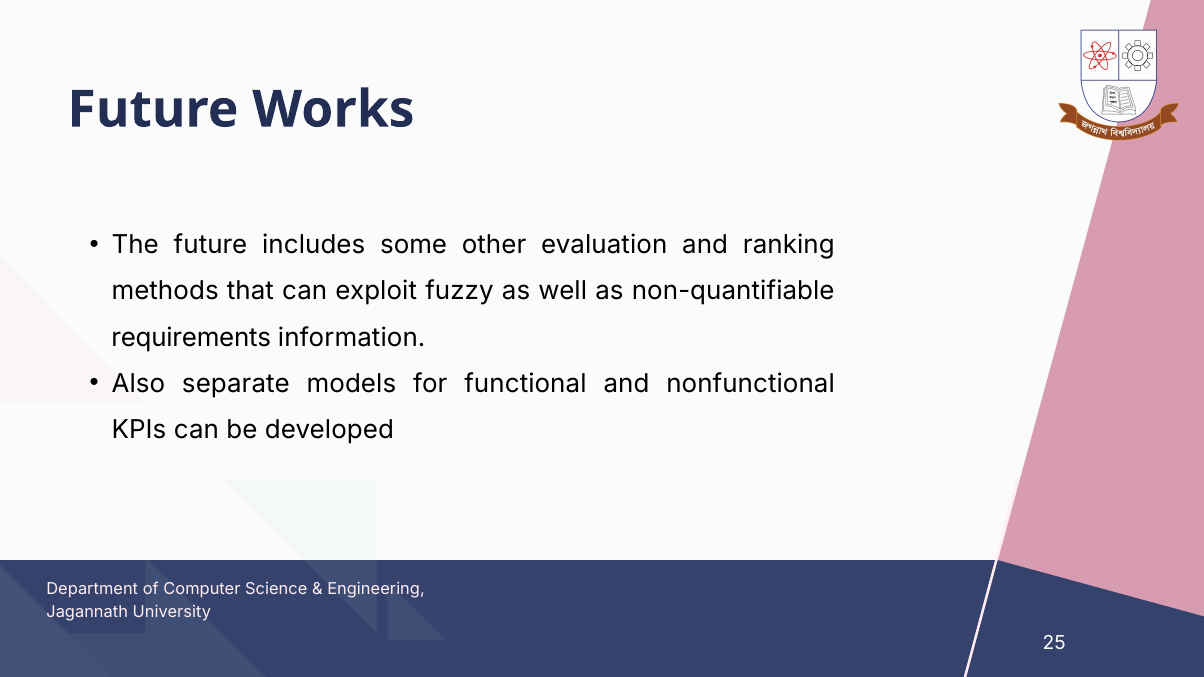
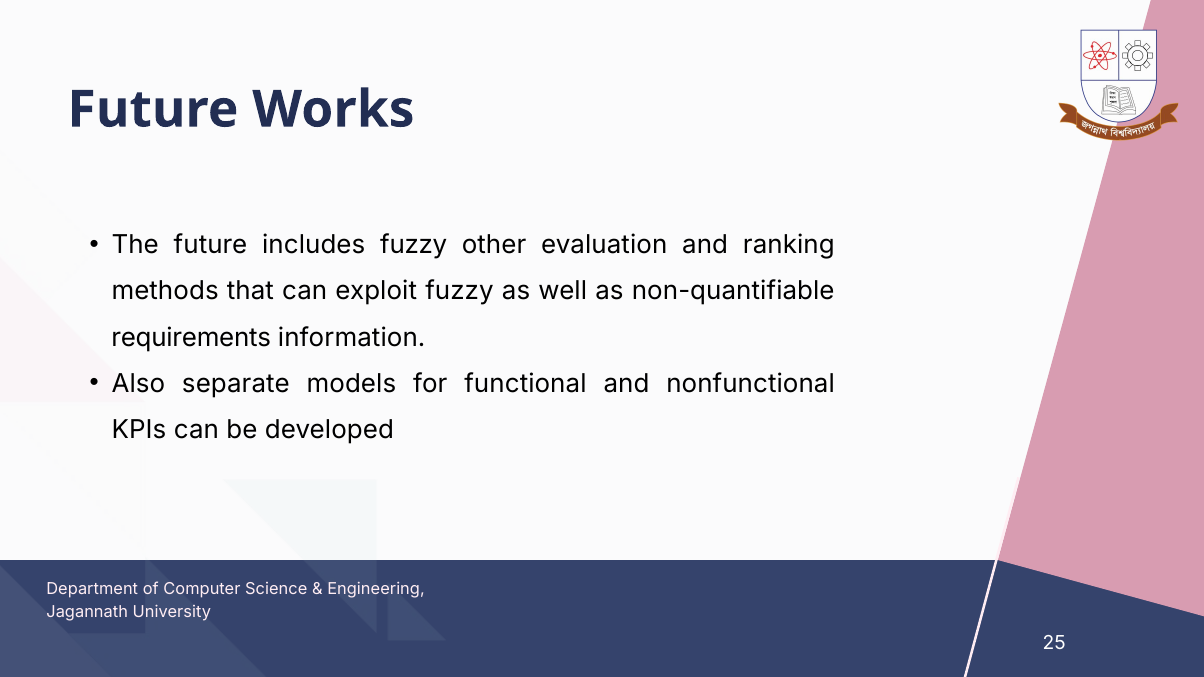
includes some: some -> fuzzy (414, 245)
